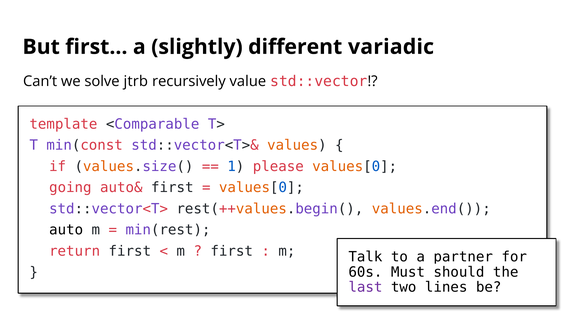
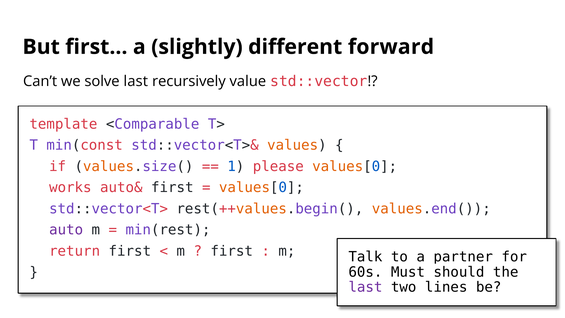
variadic: variadic -> forward (391, 47)
solve jtrb: jtrb -> last (136, 81)
going: going -> works (70, 187)
auto colour: black -> purple (66, 230)
